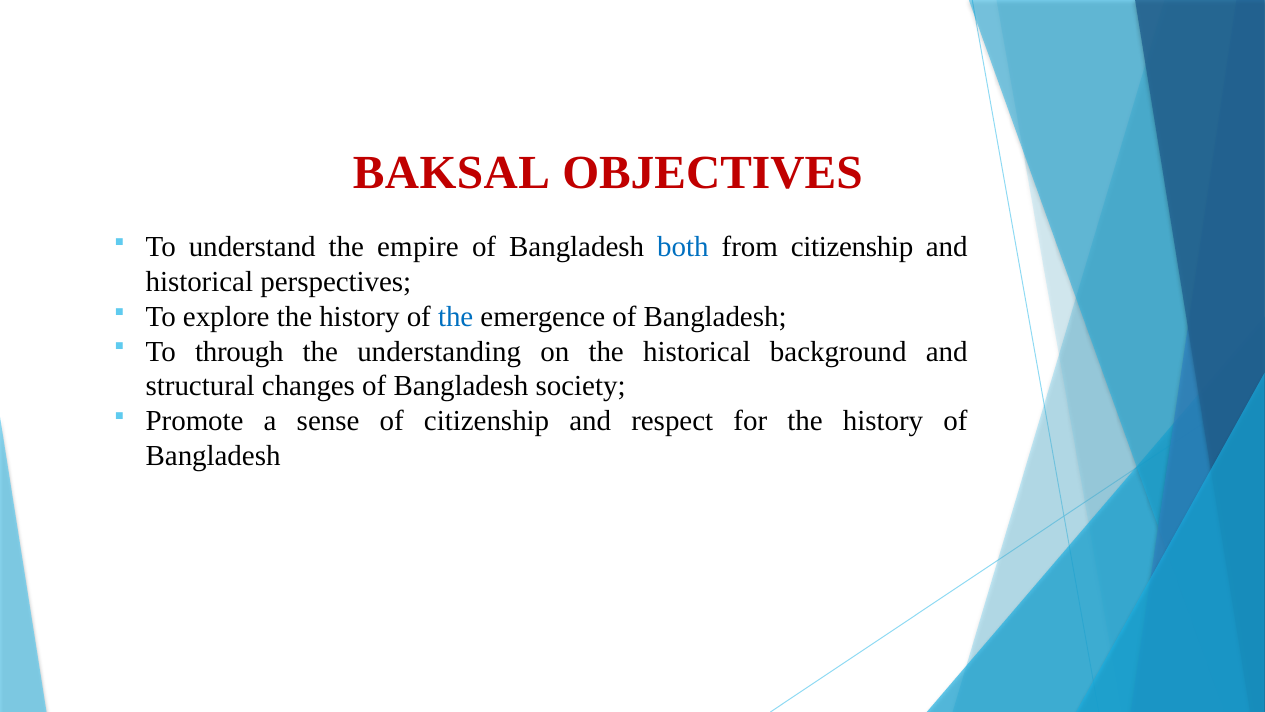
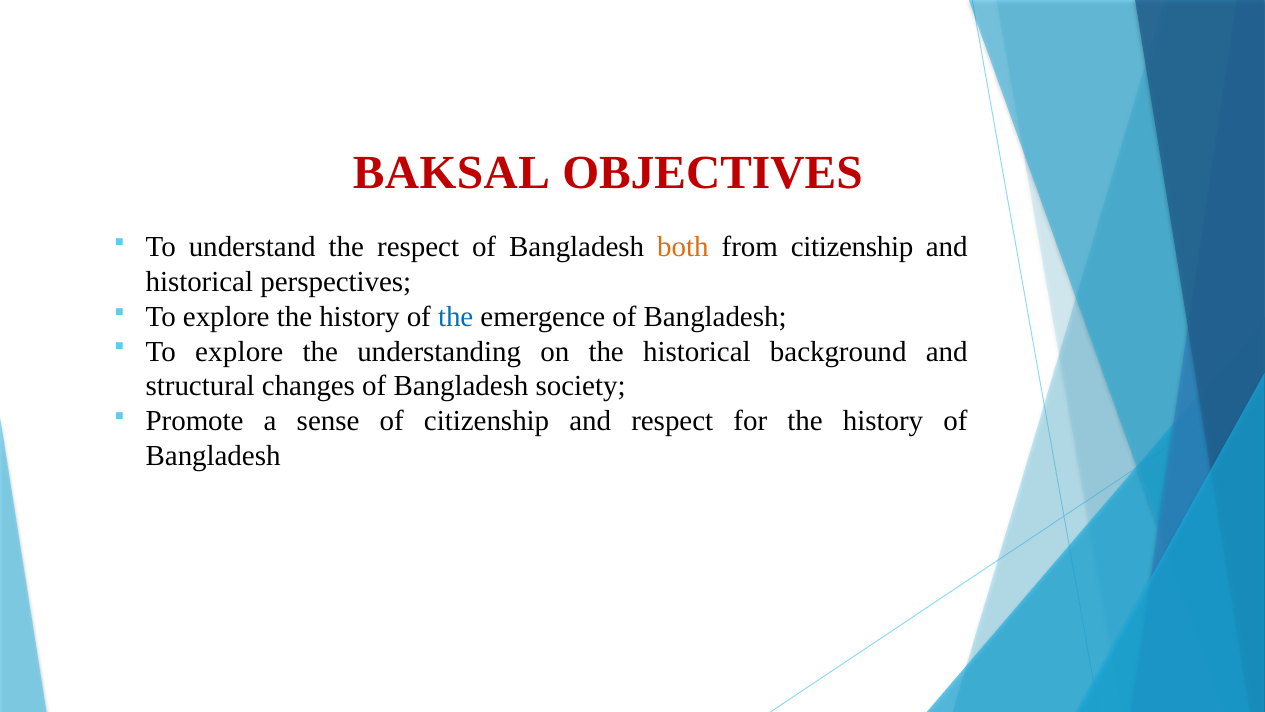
the empire: empire -> respect (418, 247)
both colour: blue -> orange (683, 247)
through: through -> explore (239, 351)
